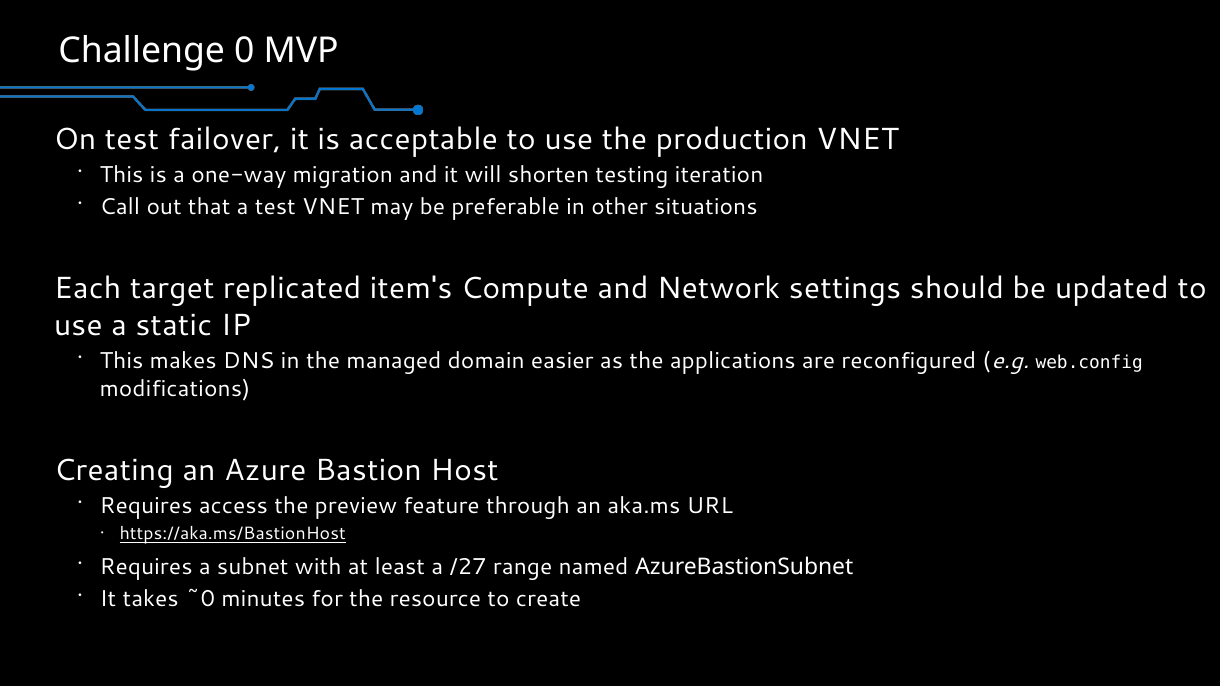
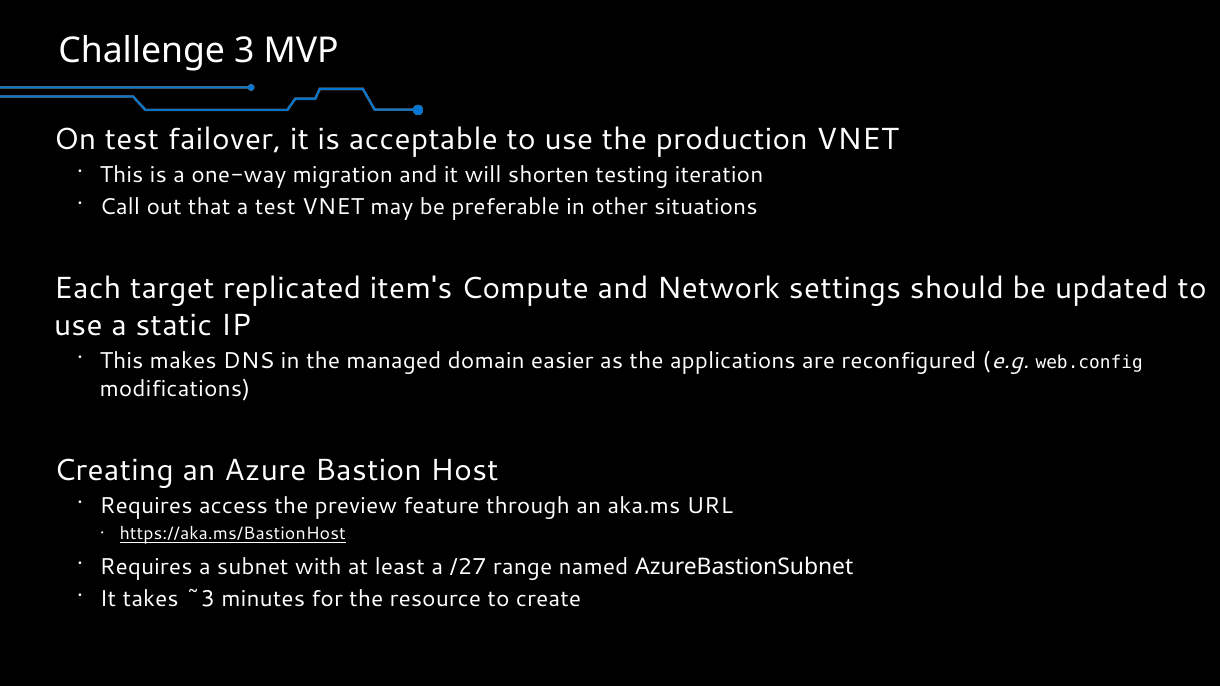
0: 0 -> 3 (244, 51)
~0: ~0 -> ~3 (200, 599)
